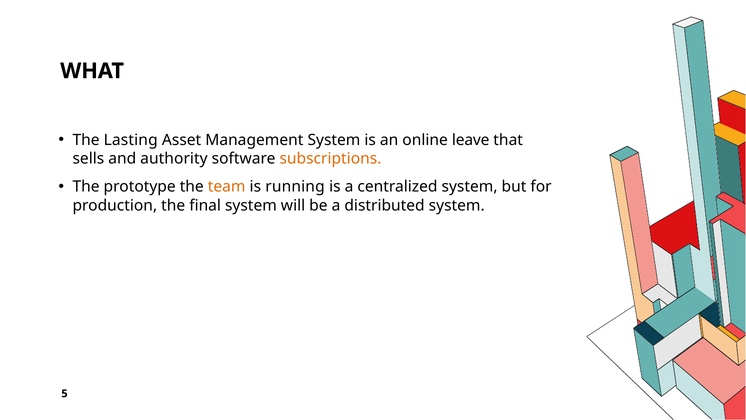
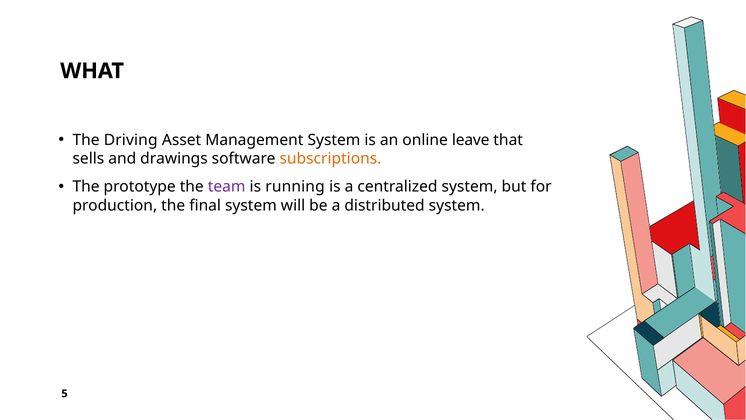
Lasting: Lasting -> Driving (131, 140)
authority: authority -> drawings (174, 159)
team colour: orange -> purple (227, 187)
